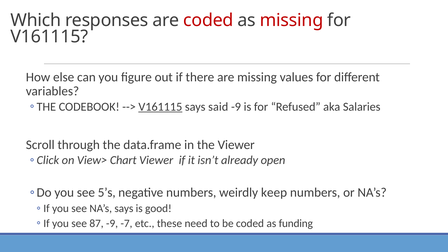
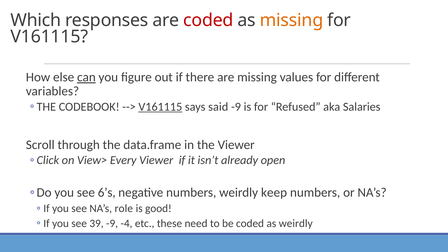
missing colour: red -> orange (292, 20)
can underline: none -> present (86, 77)
Chart: Chart -> Every (123, 160)
5’s: 5’s -> 6’s (107, 193)
NA’s says: says -> role (124, 208)
87: 87 -> 39 (97, 223)
-7: -7 -> -4 (126, 223)
as funding: funding -> weirdly (296, 223)
